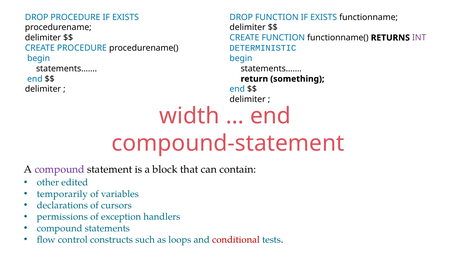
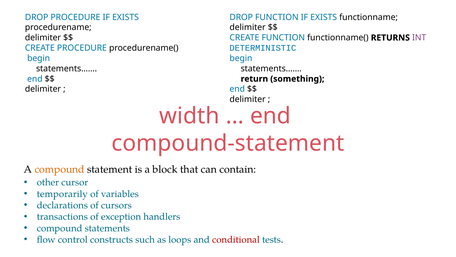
compound colour: purple -> orange (60, 169)
edited: edited -> cursor (75, 182)
permissions: permissions -> transactions (62, 216)
